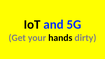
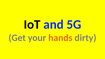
hands colour: black -> orange (60, 38)
